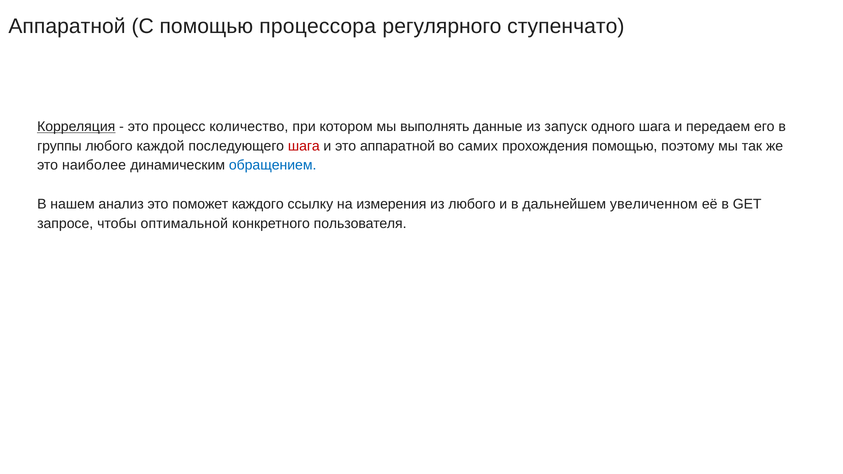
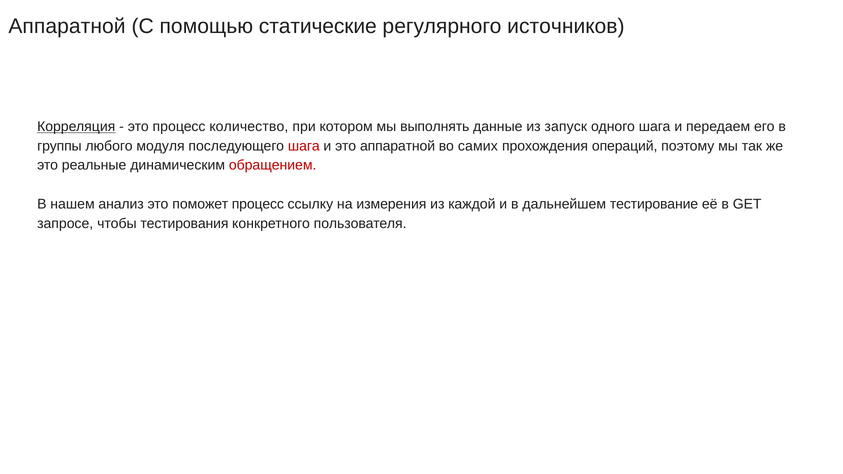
процессора: процессора -> статические (318, 26)
ступенчато: ступенчато -> источников (566, 26)
каждой: каждой -> модуля (161, 146)
прохождения помощью: помощью -> операций (625, 146)
наиболее: наиболее -> реальные (94, 165)
обращением colour: blue -> red (273, 165)
поможет каждого: каждого -> процесс (258, 204)
из любого: любого -> каждой (472, 204)
увеличенном: увеличенном -> тестирование (654, 204)
оптимальной: оптимальной -> тестирования (184, 224)
